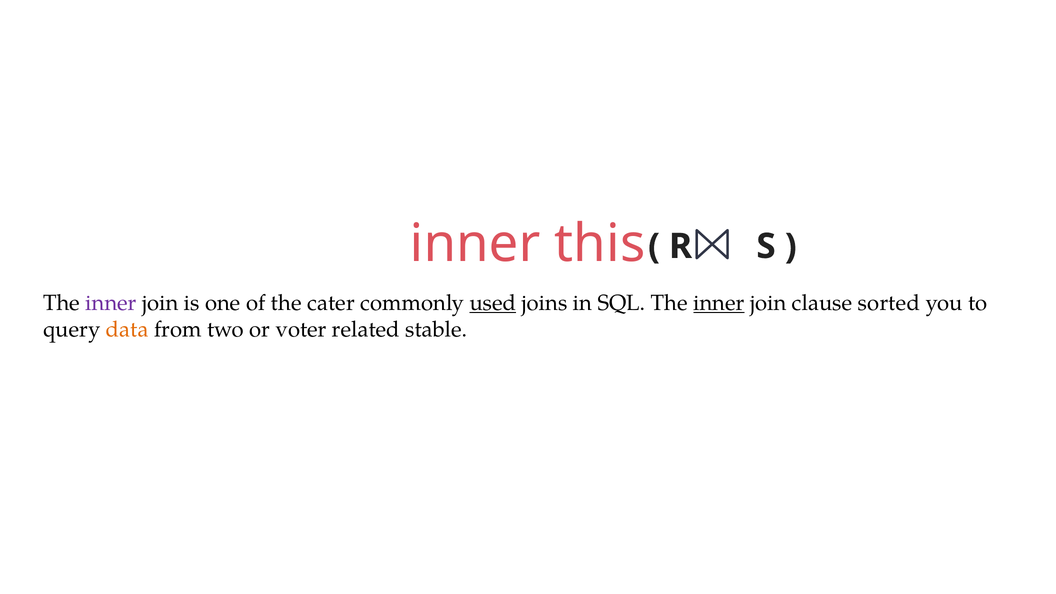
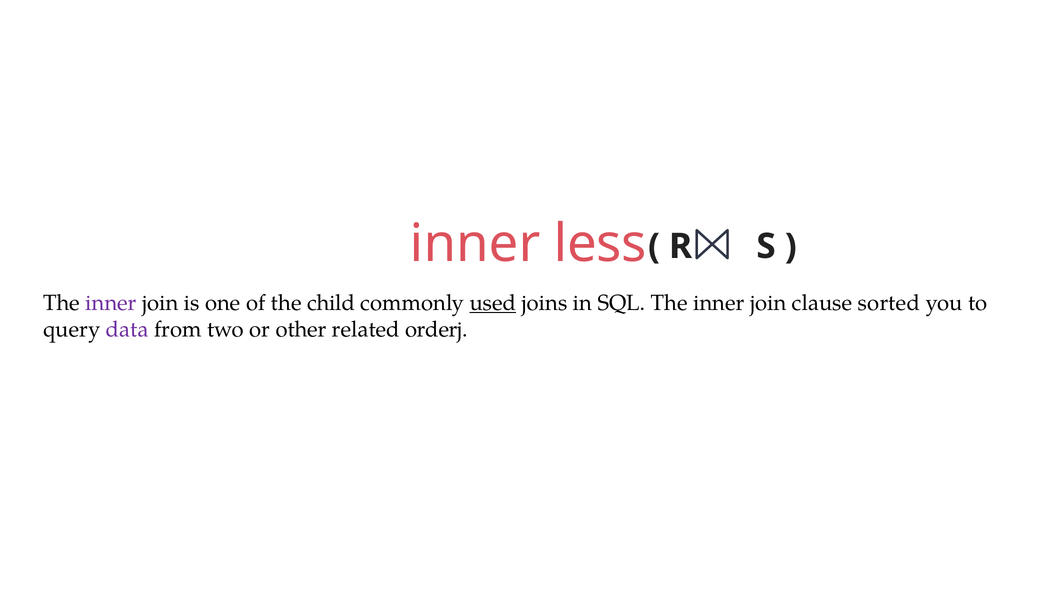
this: this -> less (600, 244)
cater: cater -> child (331, 303)
inner underline: present -> none (719, 303)
data colour: orange -> purple (127, 329)
voter: voter -> other (301, 329)
stable: stable -> orderj (436, 329)
